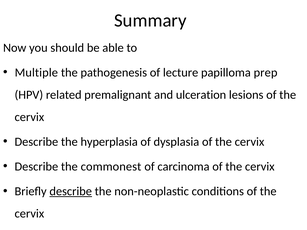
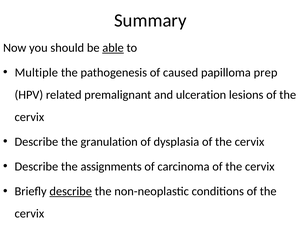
able underline: none -> present (113, 48)
lecture: lecture -> caused (181, 73)
hyperplasia: hyperplasia -> granulation (109, 142)
commonest: commonest -> assignments (111, 167)
